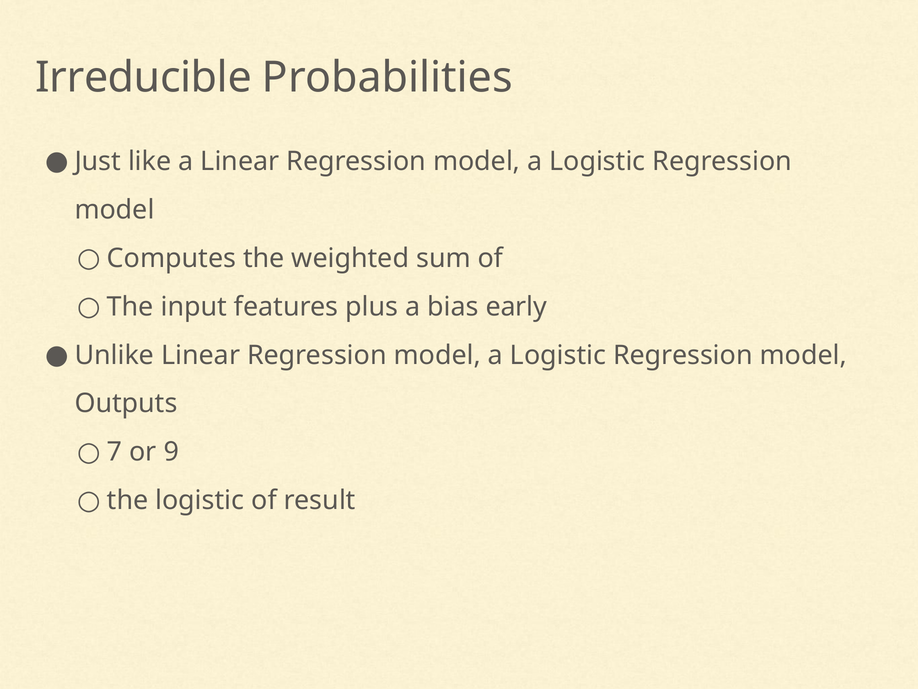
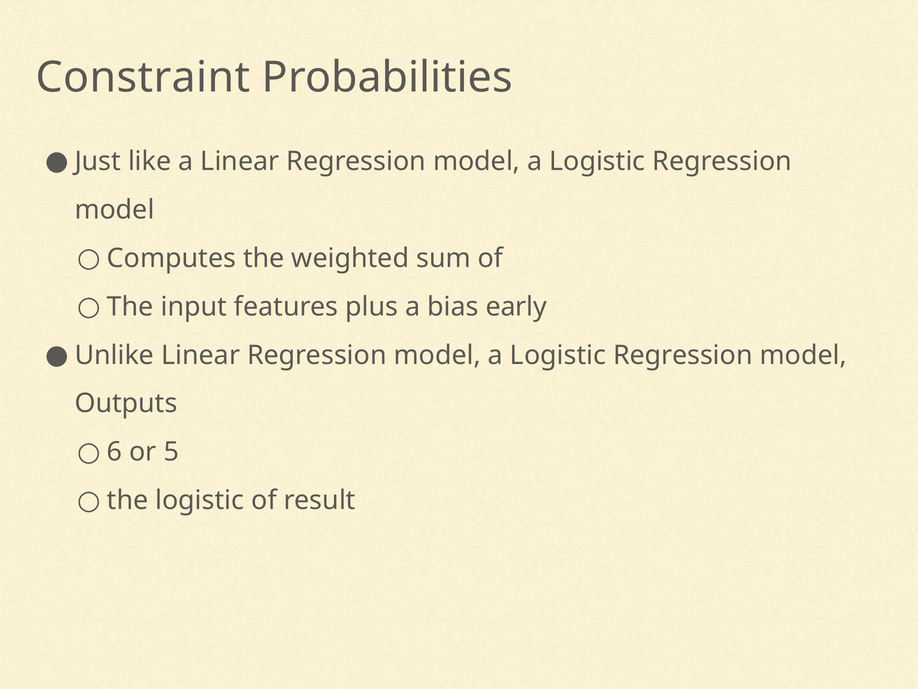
Irreducible: Irreducible -> Constraint (143, 78)
7: 7 -> 6 (115, 452)
9: 9 -> 5 (171, 452)
